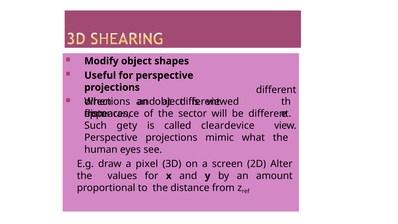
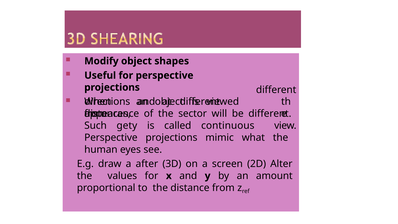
cleardevice: cleardevice -> continuous (228, 126)
pixel: pixel -> after (147, 164)
